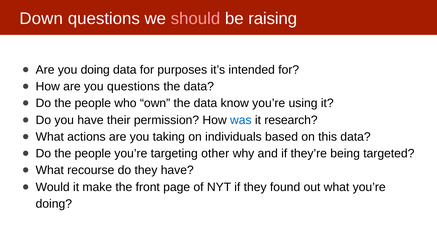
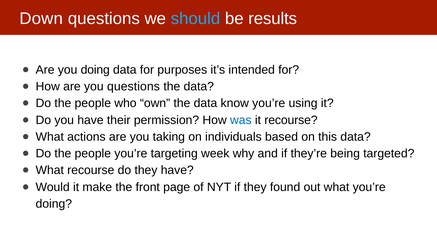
should colour: pink -> light blue (195, 19)
raising: raising -> results (273, 19)
it research: research -> recourse (291, 120)
other: other -> week (215, 153)
